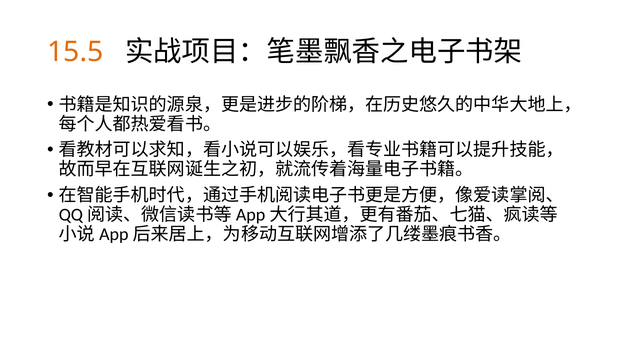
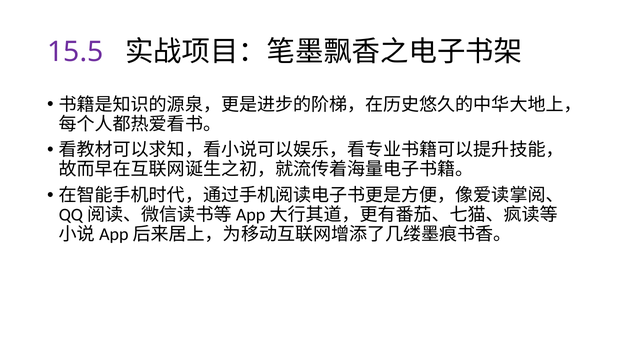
15.5 colour: orange -> purple (75, 52)
